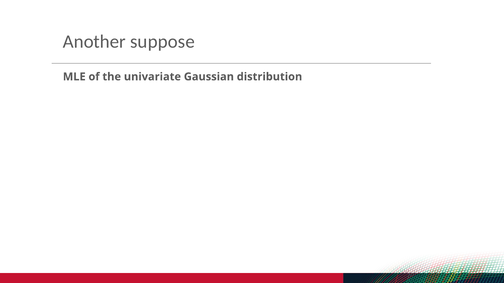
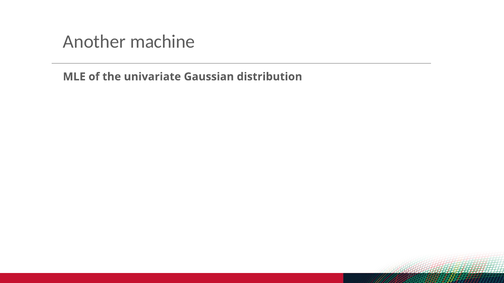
suppose: suppose -> machine (163, 42)
